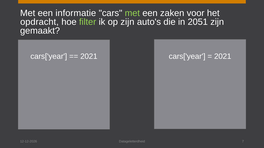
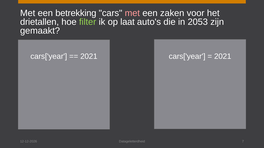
informatie: informatie -> betrekking (76, 13)
met colour: light green -> pink (132, 13)
opdracht: opdracht -> drietallen (40, 22)
op zijn: zijn -> laat (128, 22)
2051: 2051 -> 2053 (198, 22)
